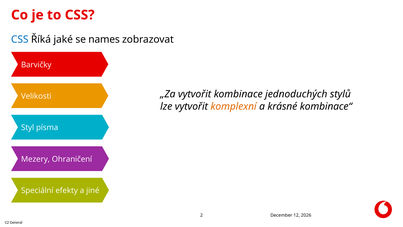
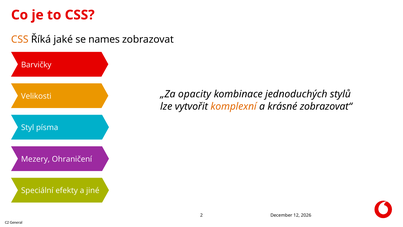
CSS colour: blue -> orange (20, 39)
„Za vytvořit: vytvořit -> opacity (195, 94)
kombinace“: kombinace“ -> zobrazovat“ (326, 106)
